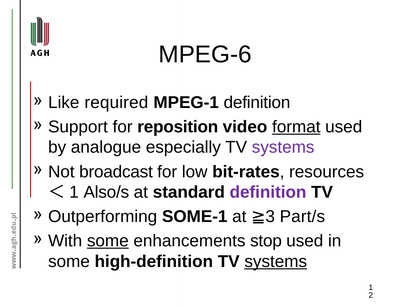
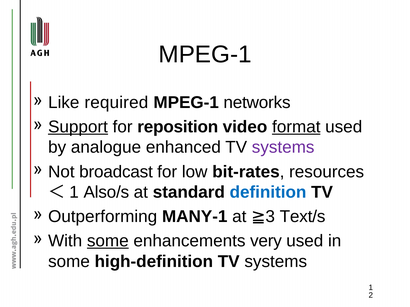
MPEG-6: MPEG-6 -> MPEG-1 (205, 55)
MPEG-1 definition: definition -> networks (257, 103)
Support underline: none -> present (78, 127)
especially: especially -> enhanced (183, 148)
definition colour: purple -> blue (268, 192)
SOME-1: SOME-1 -> MANY-1 (195, 217)
Part/s: Part/s -> Text/s (303, 217)
stop: stop -> very (266, 241)
systems underline: present -> none (276, 262)
